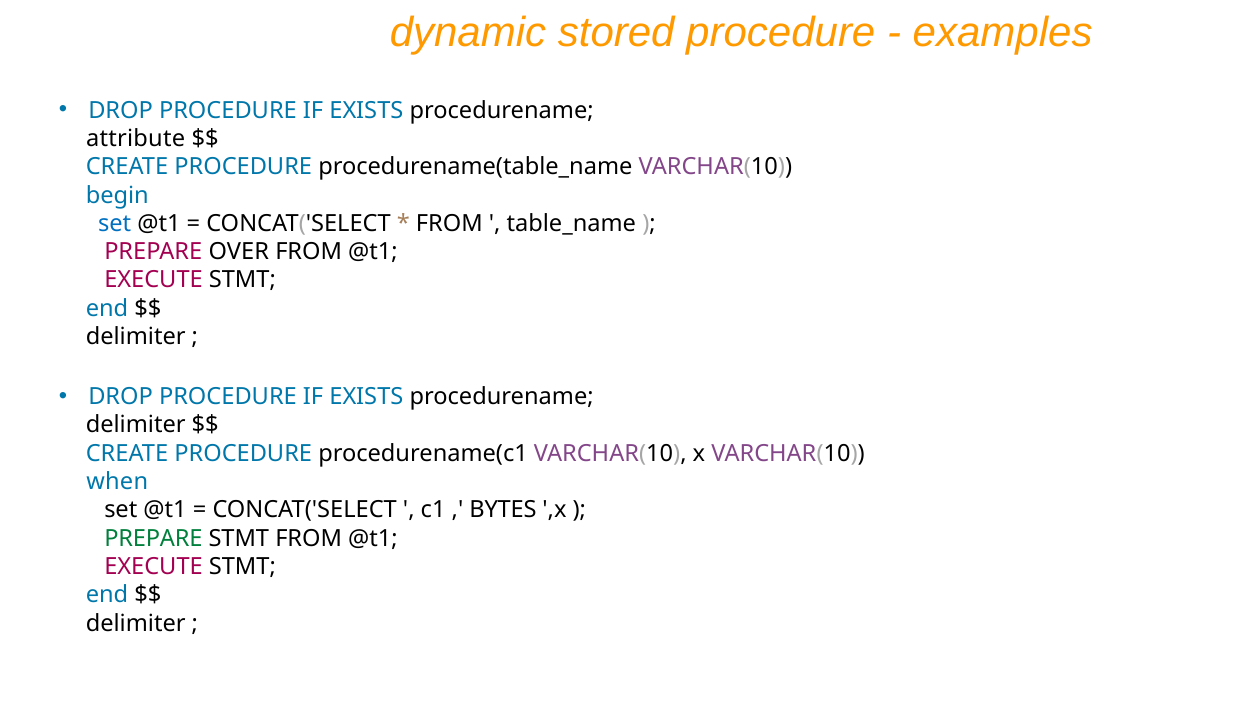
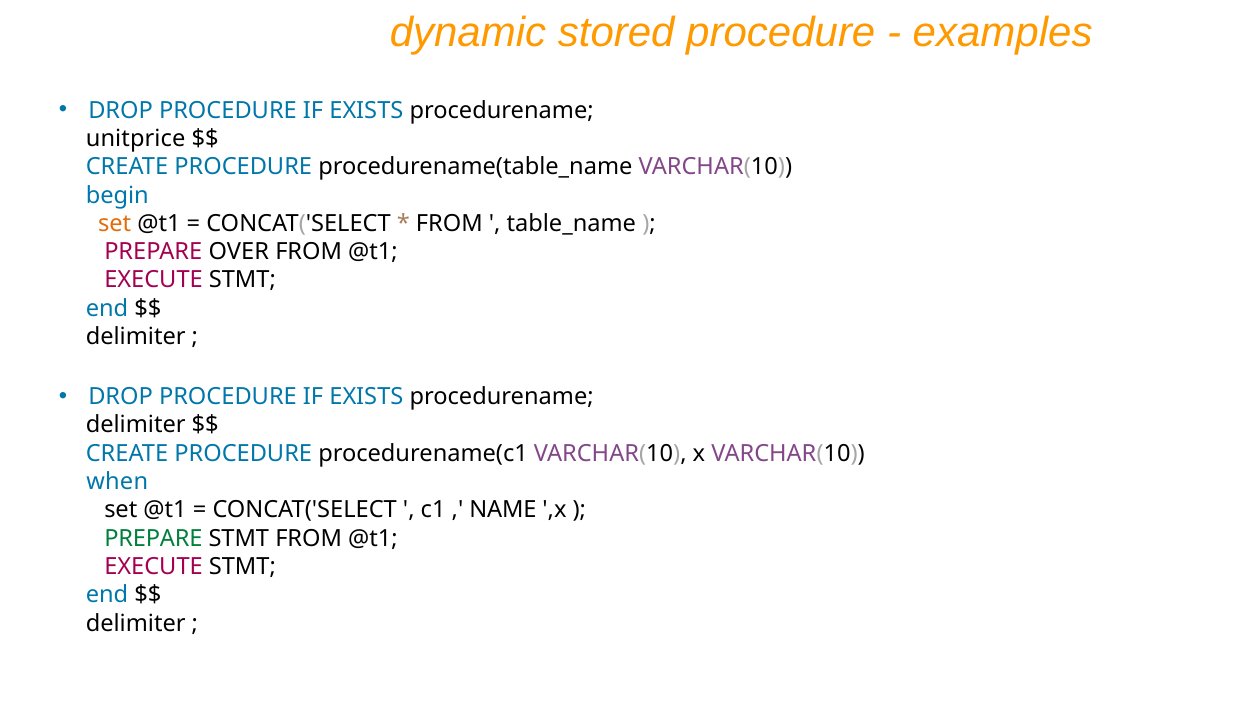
attribute: attribute -> unitprice (136, 139)
set colour: blue -> orange (115, 224)
BYTES: BYTES -> NAME (503, 511)
